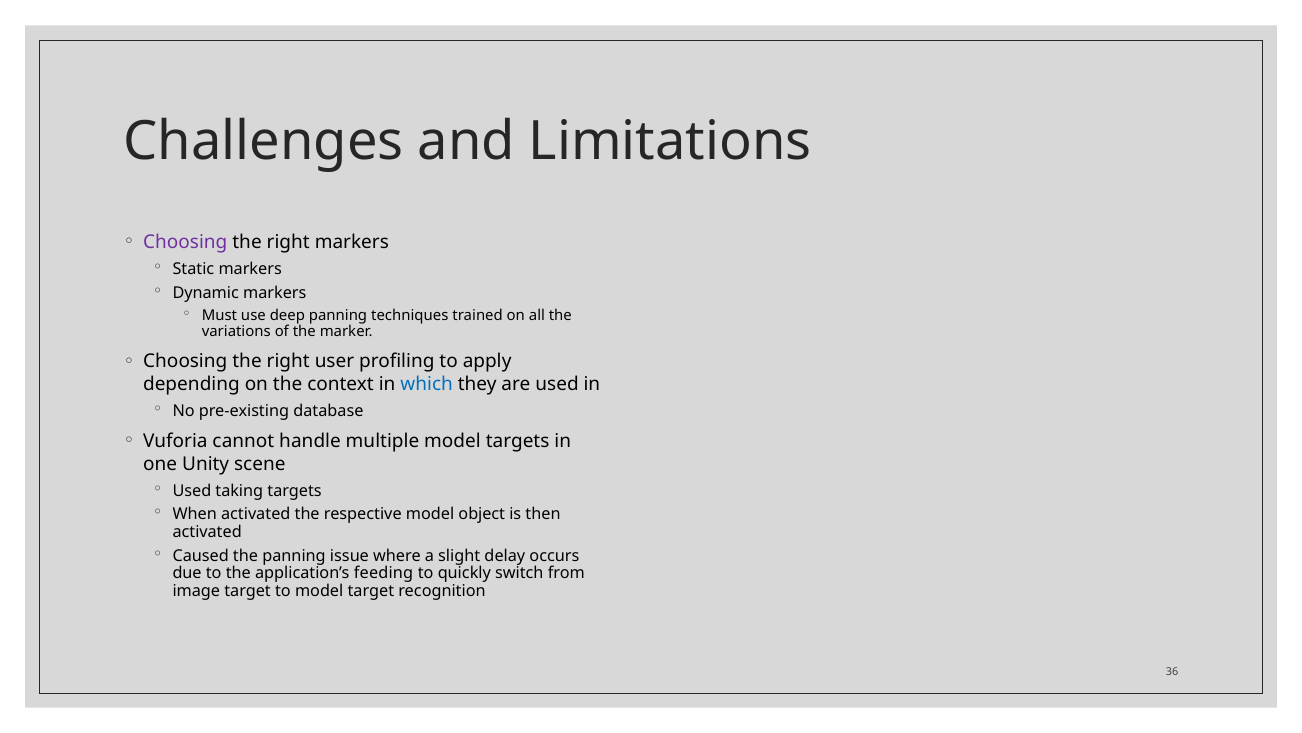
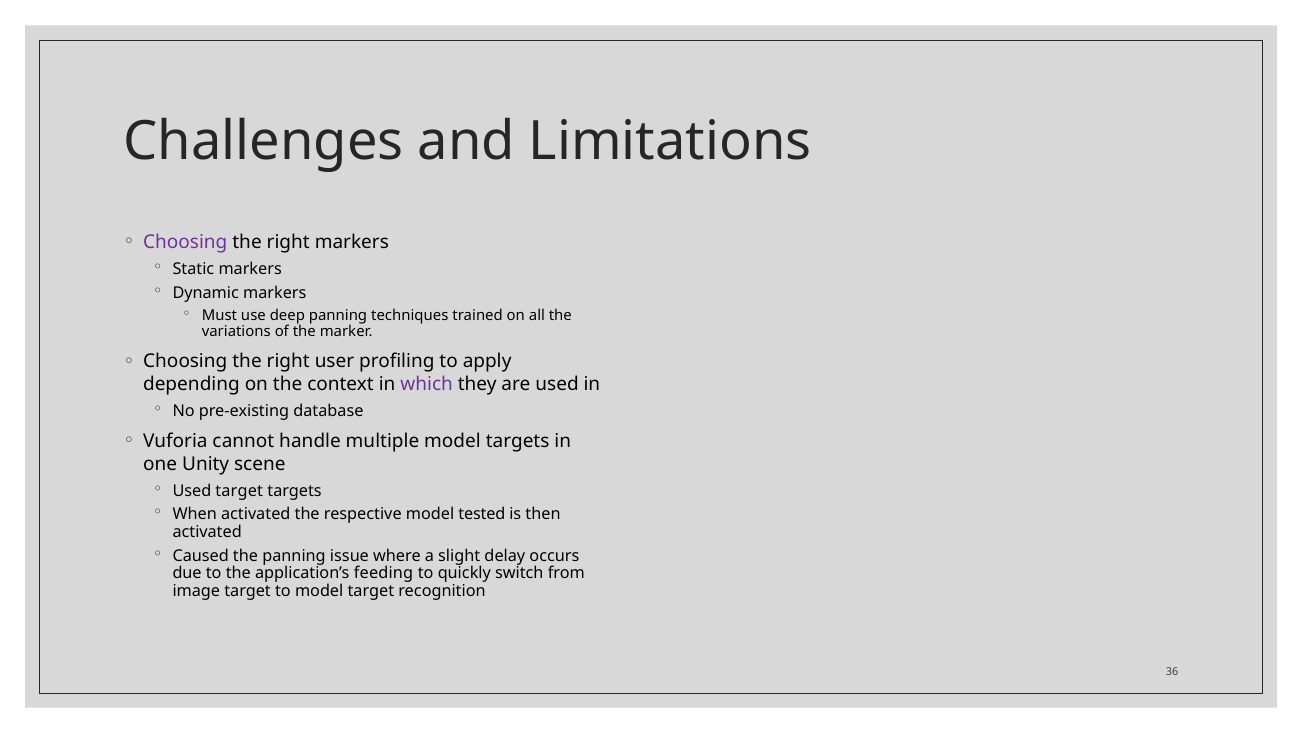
which colour: blue -> purple (427, 384)
Used taking: taking -> target (239, 490)
object: object -> tested (482, 514)
